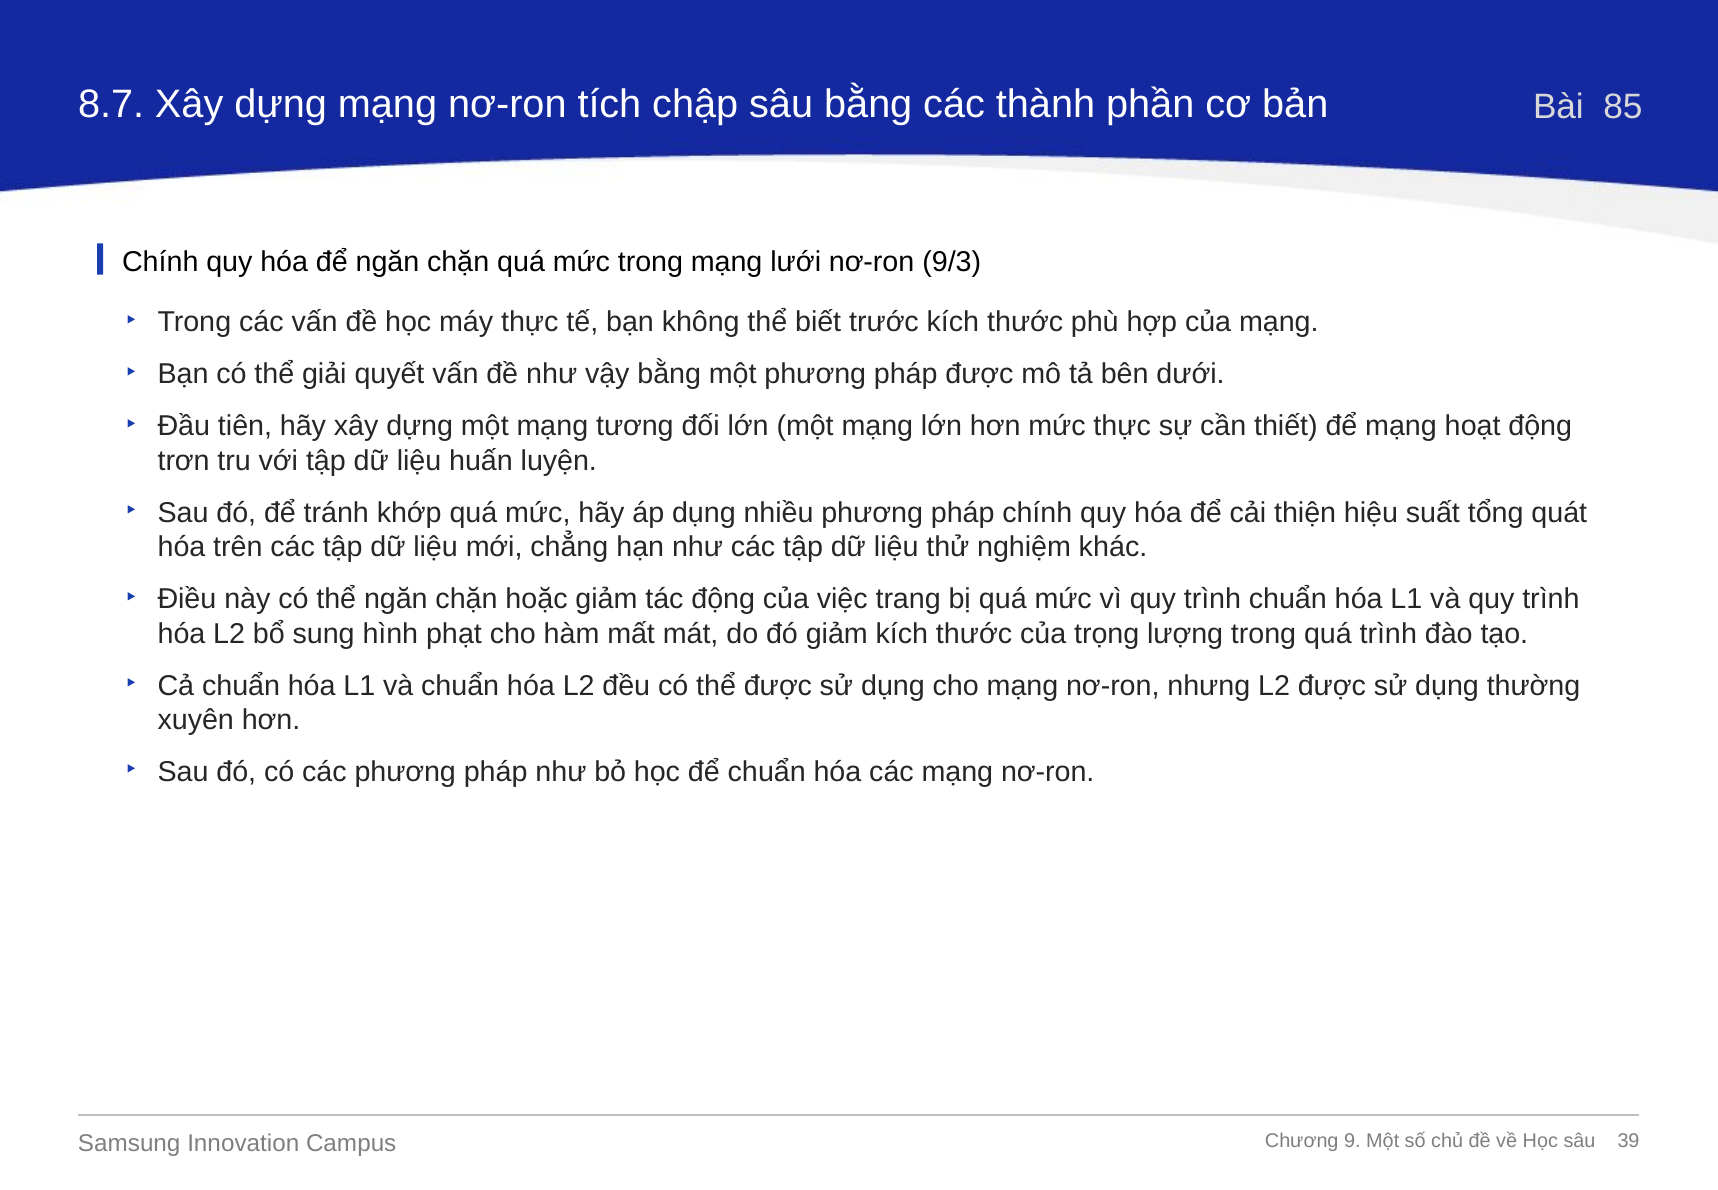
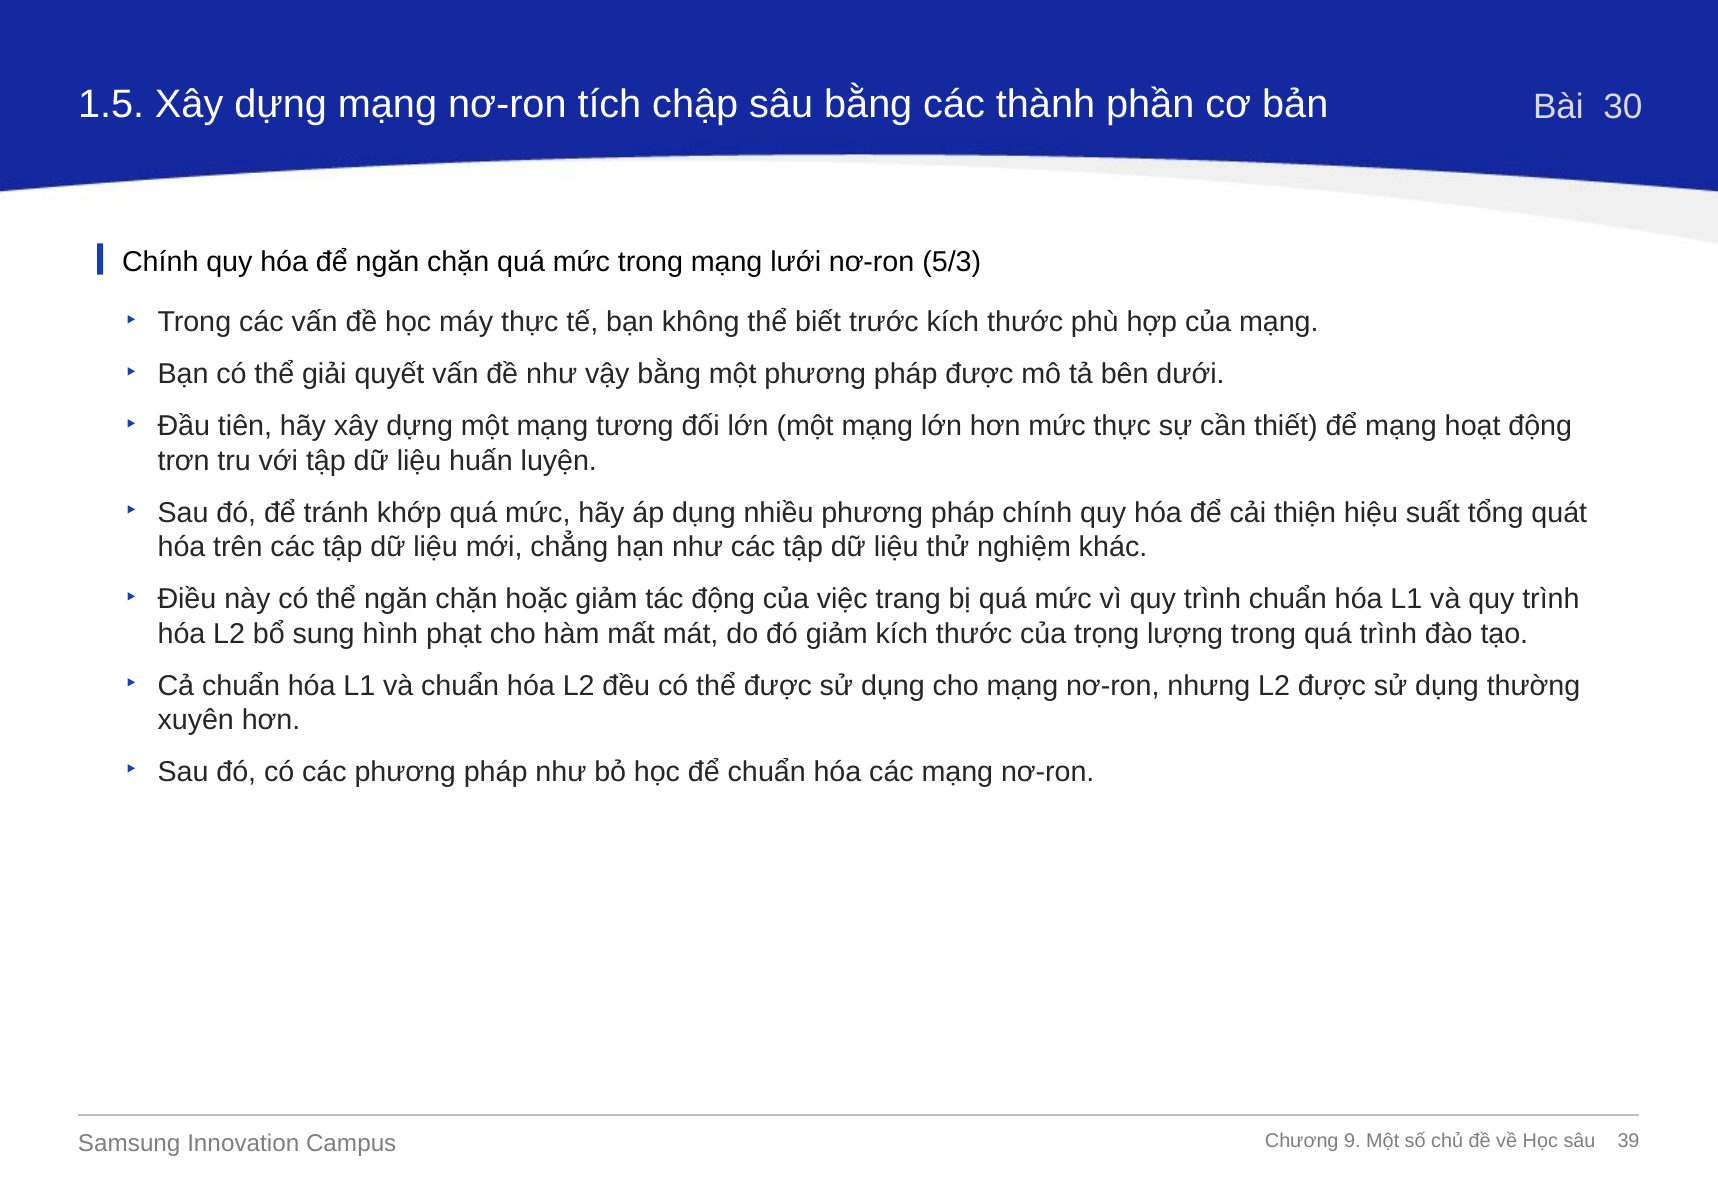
8.7: 8.7 -> 1.5 (111, 105)
85: 85 -> 30 (1623, 107)
9/3: 9/3 -> 5/3 (952, 262)
